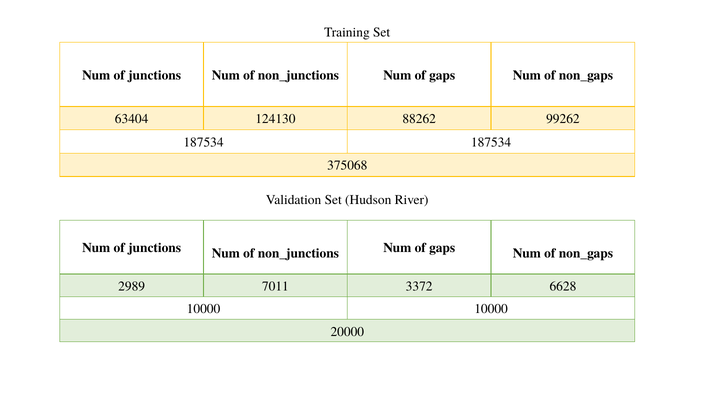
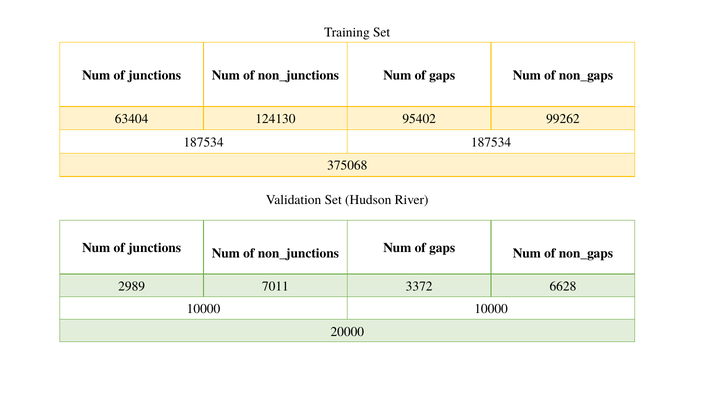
88262: 88262 -> 95402 (419, 119)
